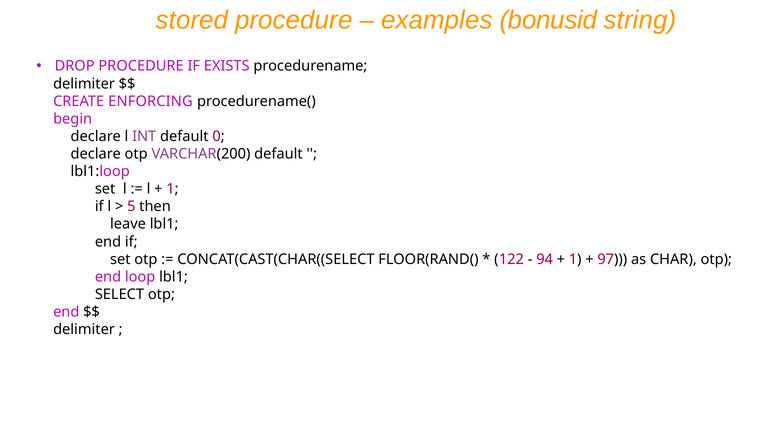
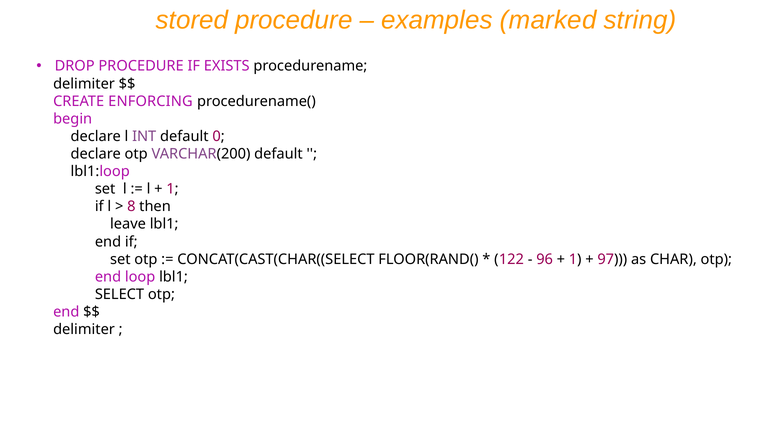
bonusid: bonusid -> marked (548, 20)
5: 5 -> 8 (131, 206)
94: 94 -> 96 (545, 259)
